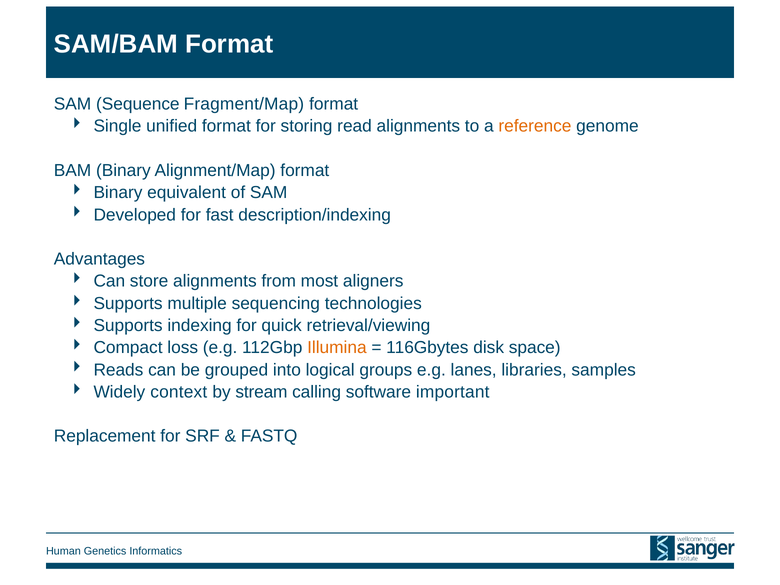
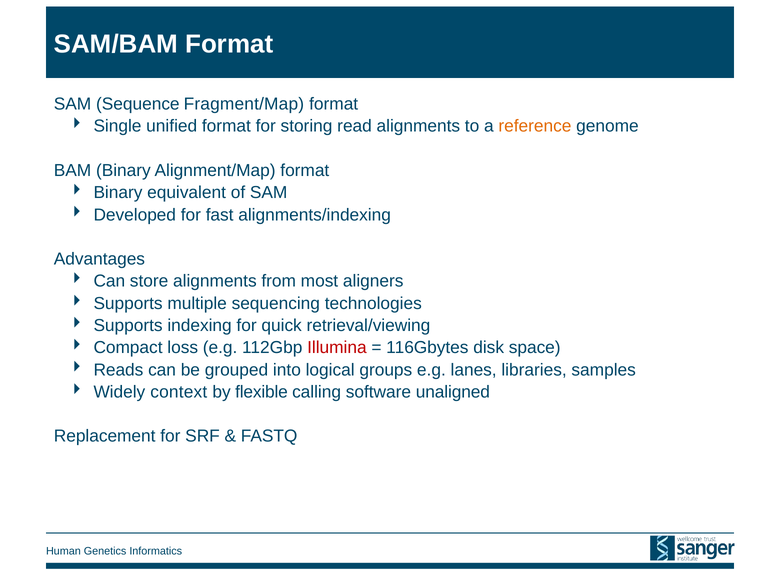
description/indexing: description/indexing -> alignments/indexing (315, 215)
Illumina colour: orange -> red (337, 348)
stream: stream -> flexible (262, 392)
important: important -> unaligned (453, 392)
